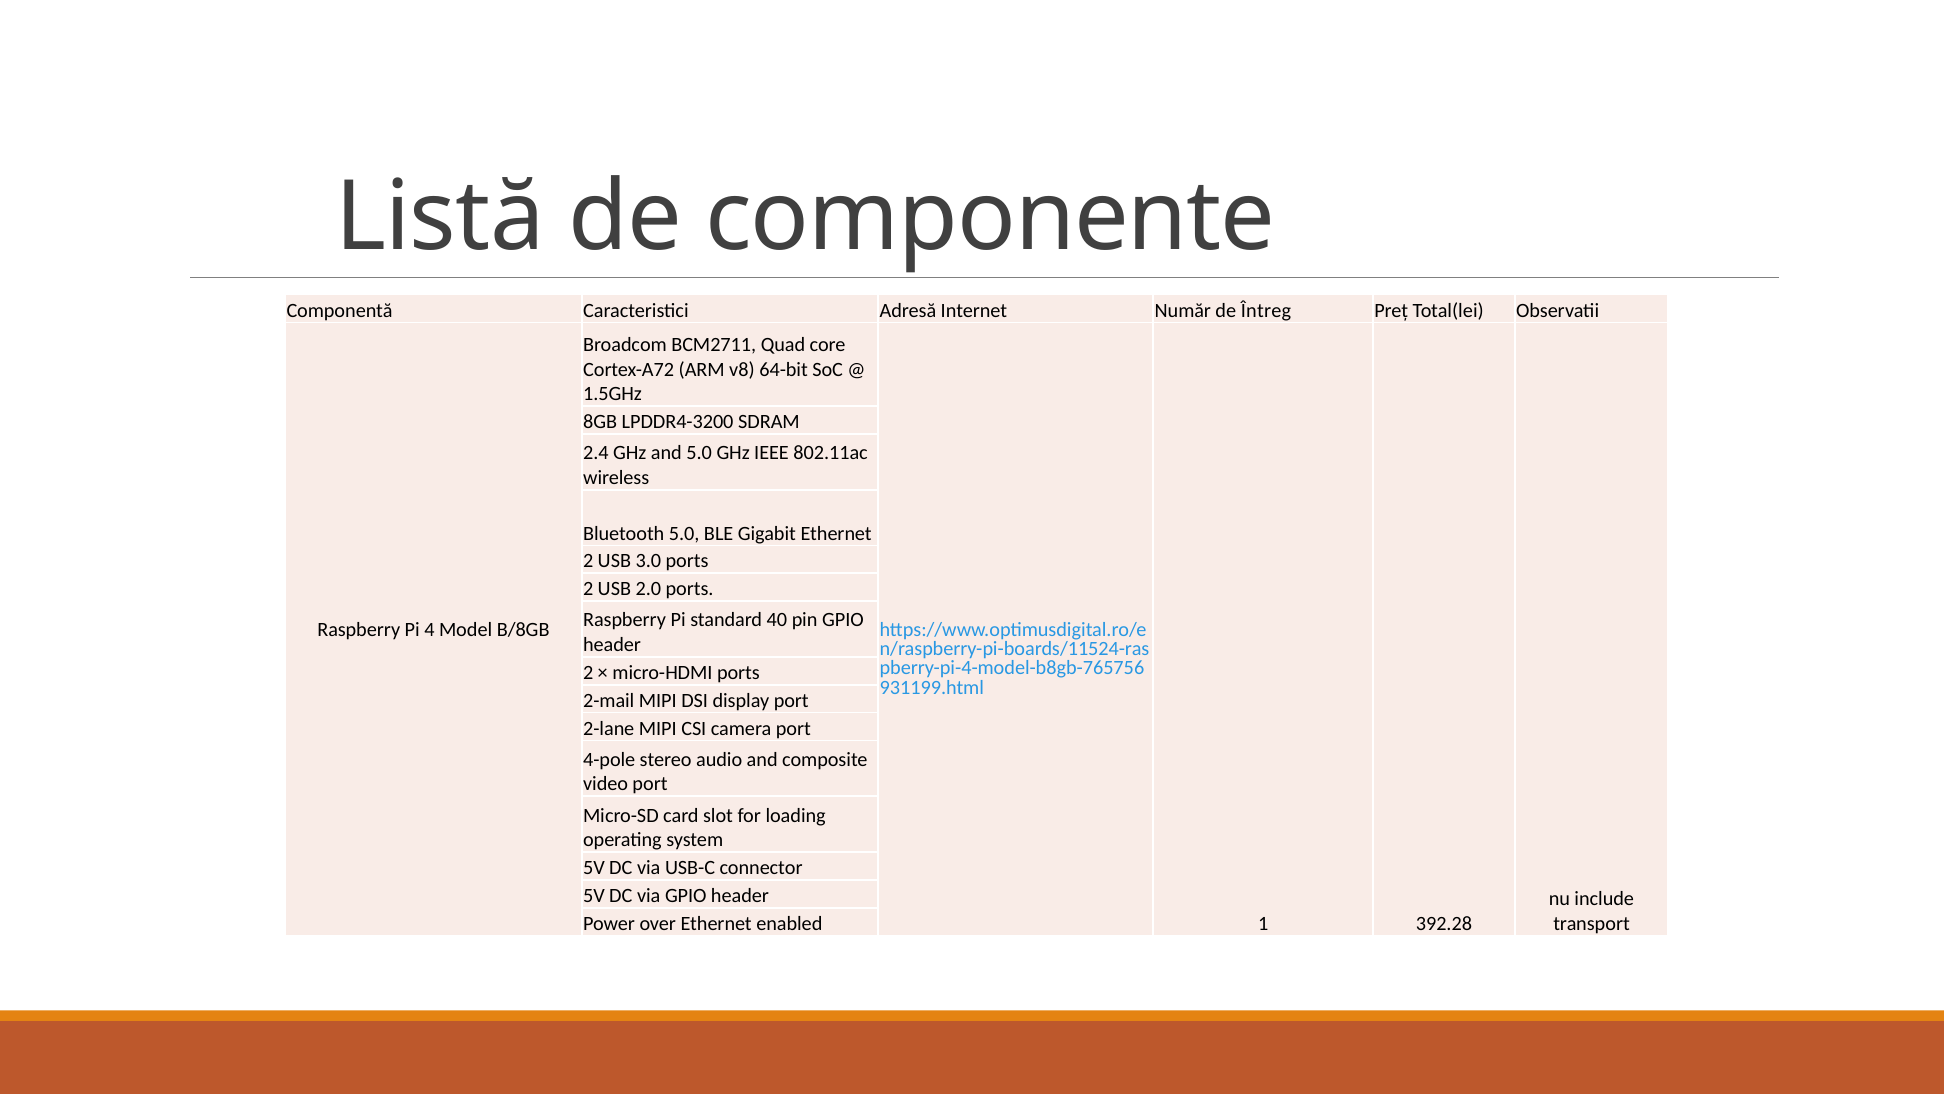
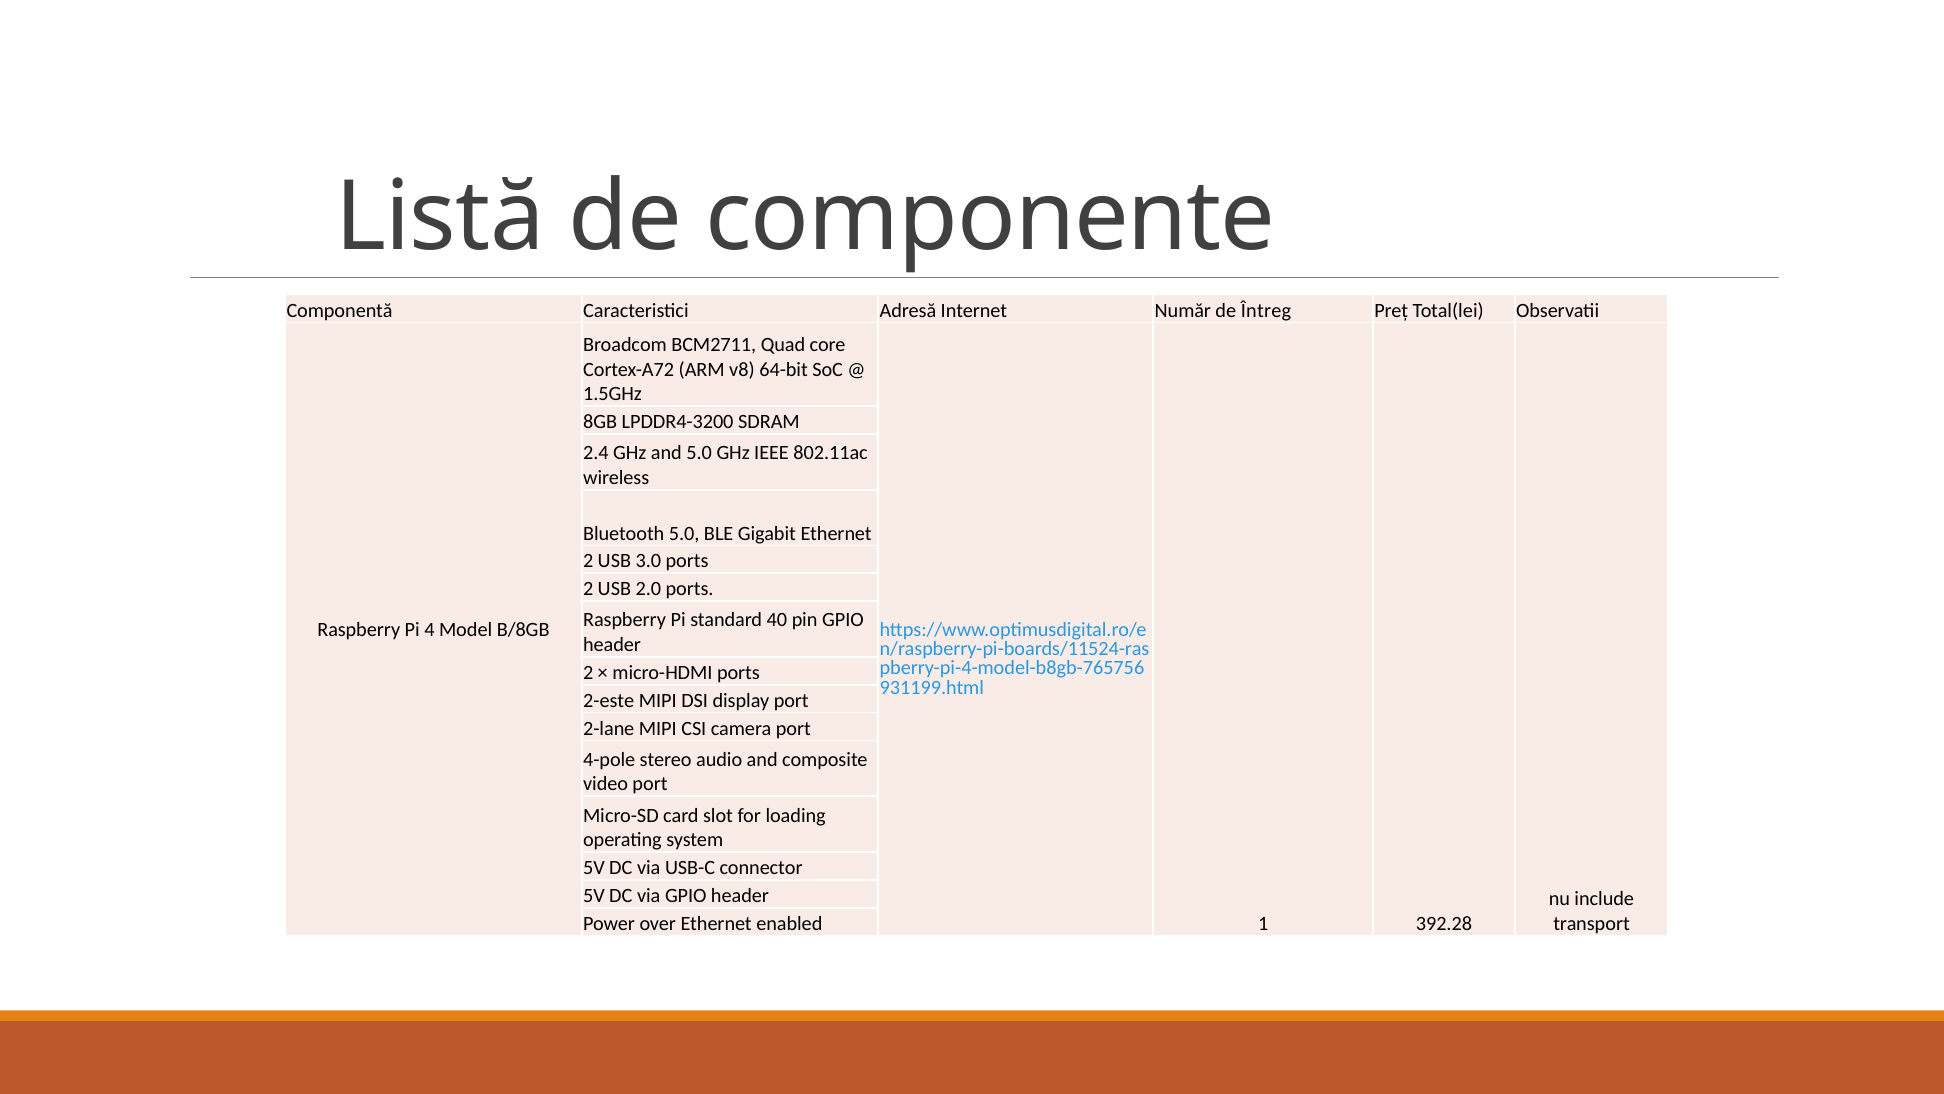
2-mail: 2-mail -> 2-este (609, 700)
